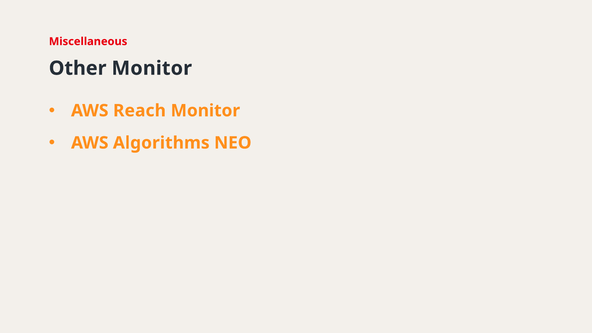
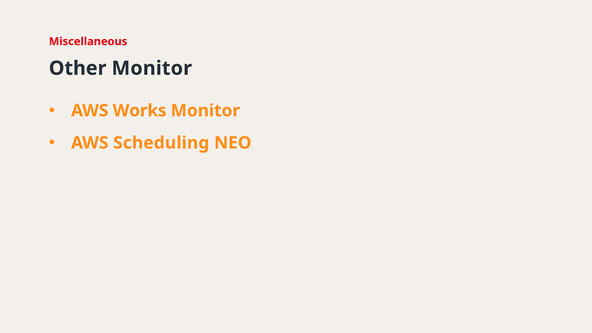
Reach: Reach -> Works (140, 111)
Algorithms: Algorithms -> Scheduling (161, 143)
